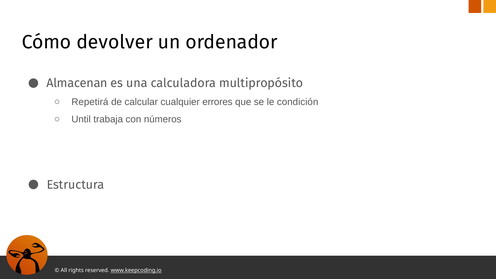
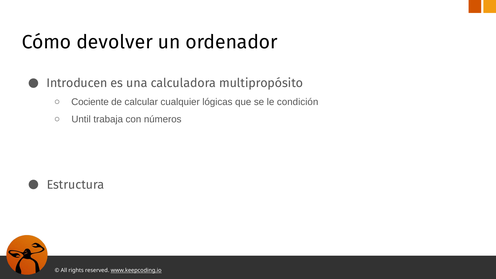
Almacenan: Almacenan -> Introducen (77, 83)
Repetirá: Repetirá -> Cociente (90, 102)
errores: errores -> lógicas (217, 102)
